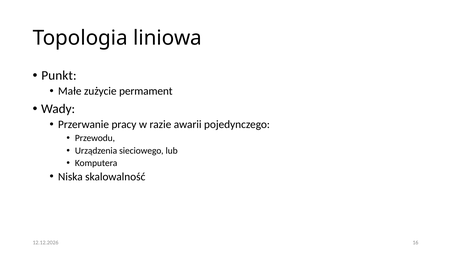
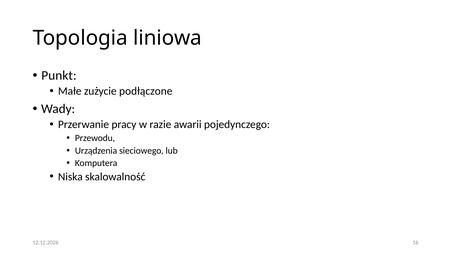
permament: permament -> podłączone (146, 91)
